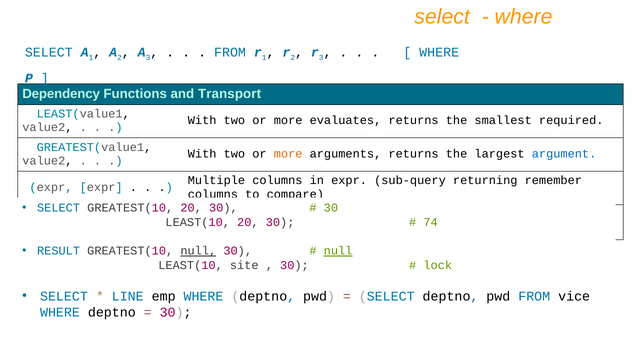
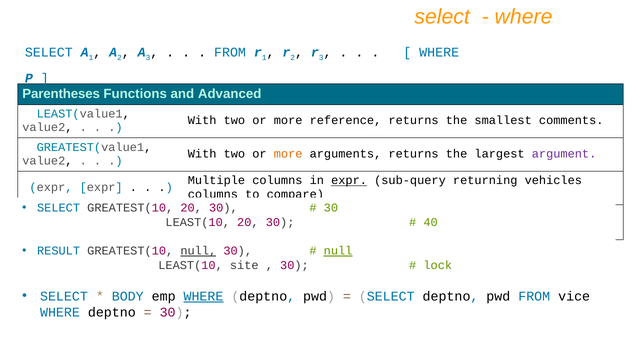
Dependency: Dependency -> Parentheses (61, 94)
Transport: Transport -> Advanced (230, 94)
evaluates: evaluates -> reference (345, 121)
required: required -> comments (571, 121)
argument colour: blue -> purple (564, 154)
expr underline: none -> present (349, 181)
remember: remember -> vehicles (553, 181)
74: 74 -> 40 (431, 222)
LINE: LINE -> BODY (128, 297)
WHERE underline: none -> present (203, 297)
